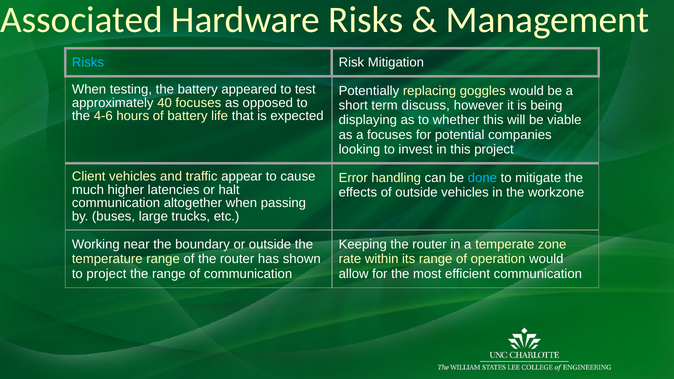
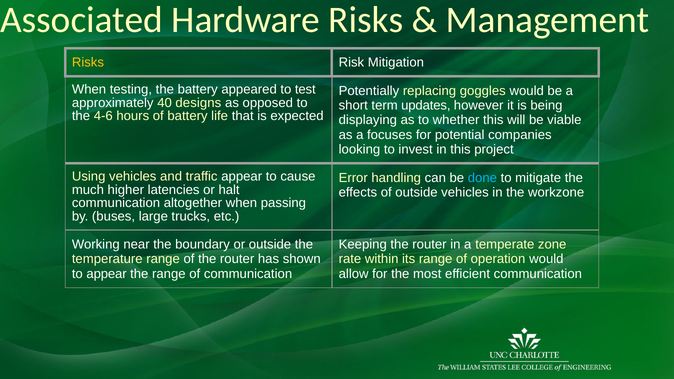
Risks colour: light blue -> yellow (88, 63)
40 focuses: focuses -> designs (198, 103)
discuss: discuss -> updates (426, 105)
Client: Client -> Using (89, 177)
to project: project -> appear (107, 274)
